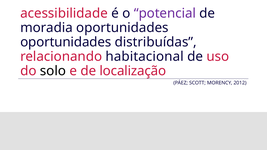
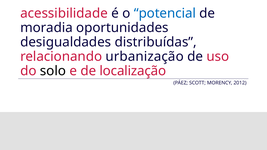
potencial colour: purple -> blue (165, 13)
oportunidades: oportunidades -> desigualdades (66, 42)
habitacional: habitacional -> urbanização (145, 57)
